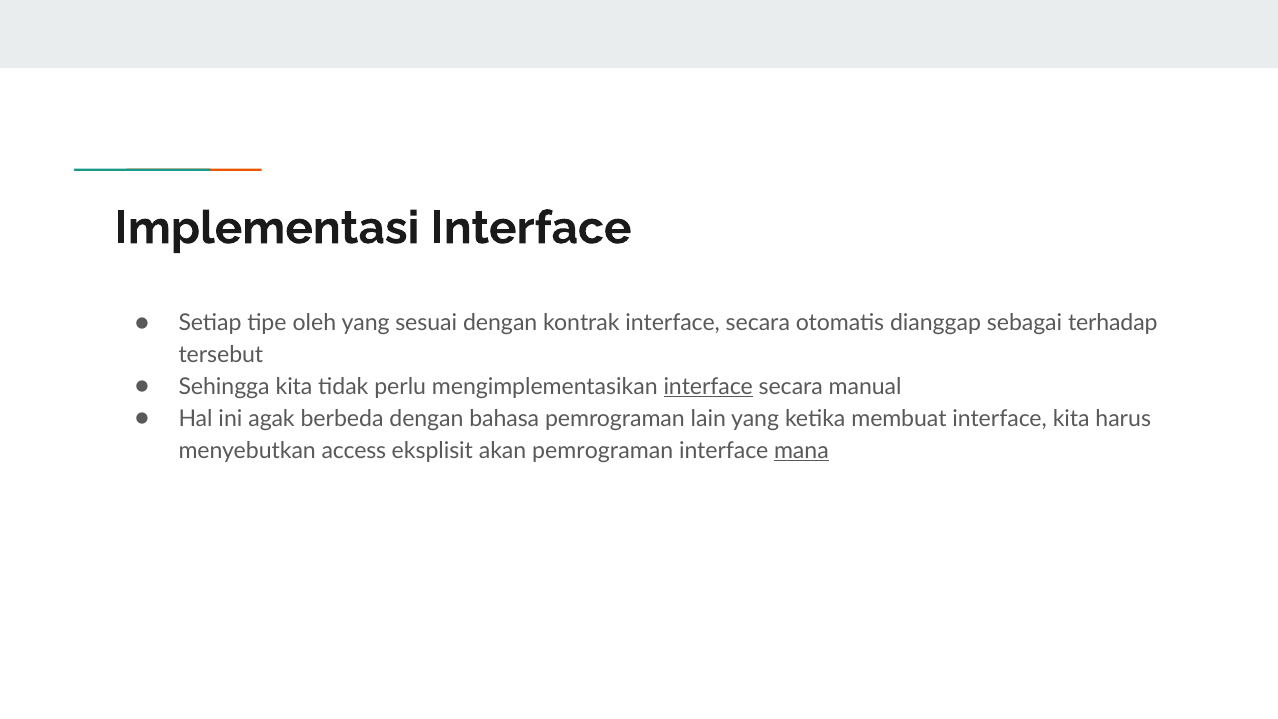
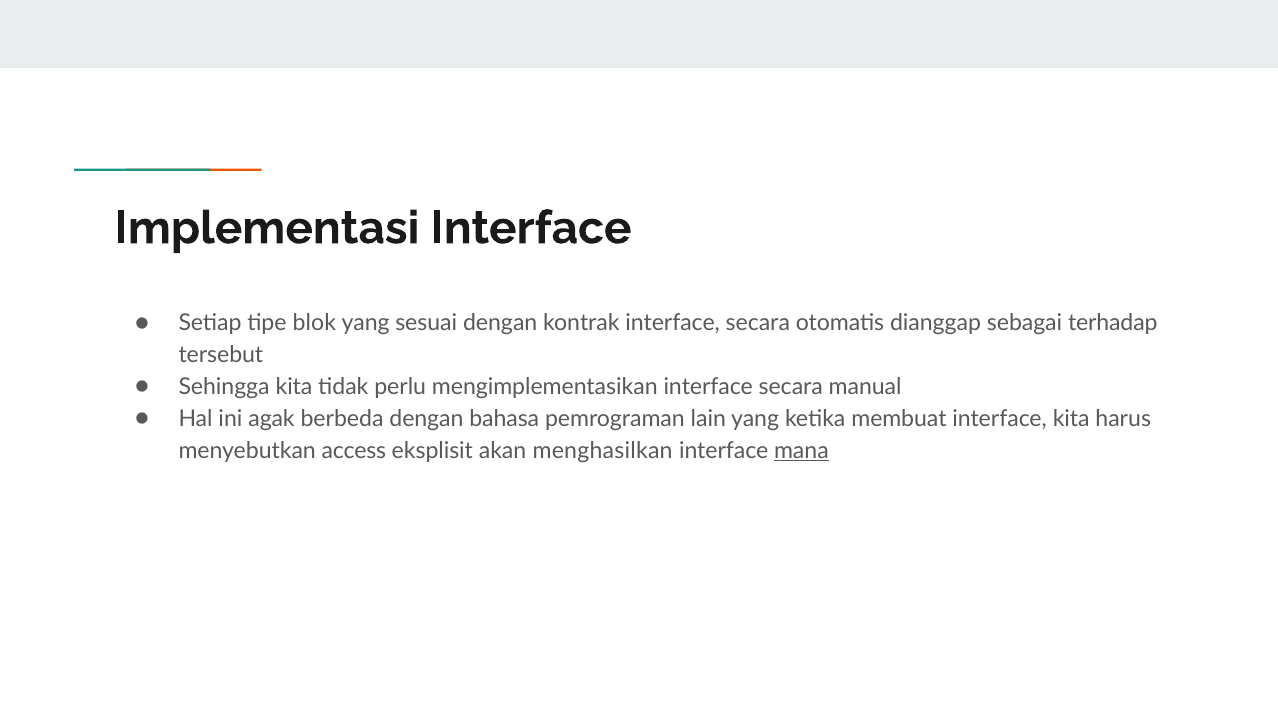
oleh: oleh -> blok (314, 323)
interface underline: present -> none (708, 387)
akan pemrograman: pemrograman -> menghasilkan (603, 450)
